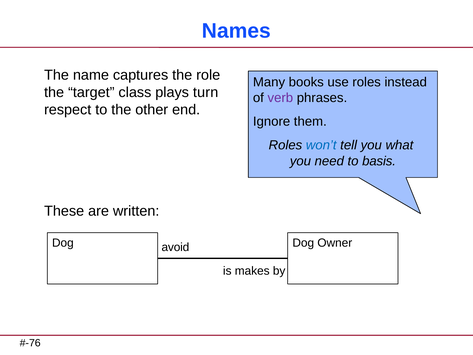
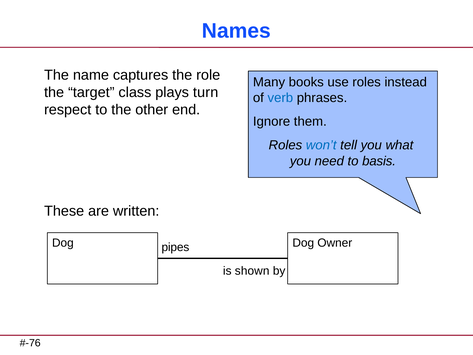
verb colour: purple -> blue (280, 98)
avoid: avoid -> pipes (175, 247)
makes: makes -> shown (252, 271)
